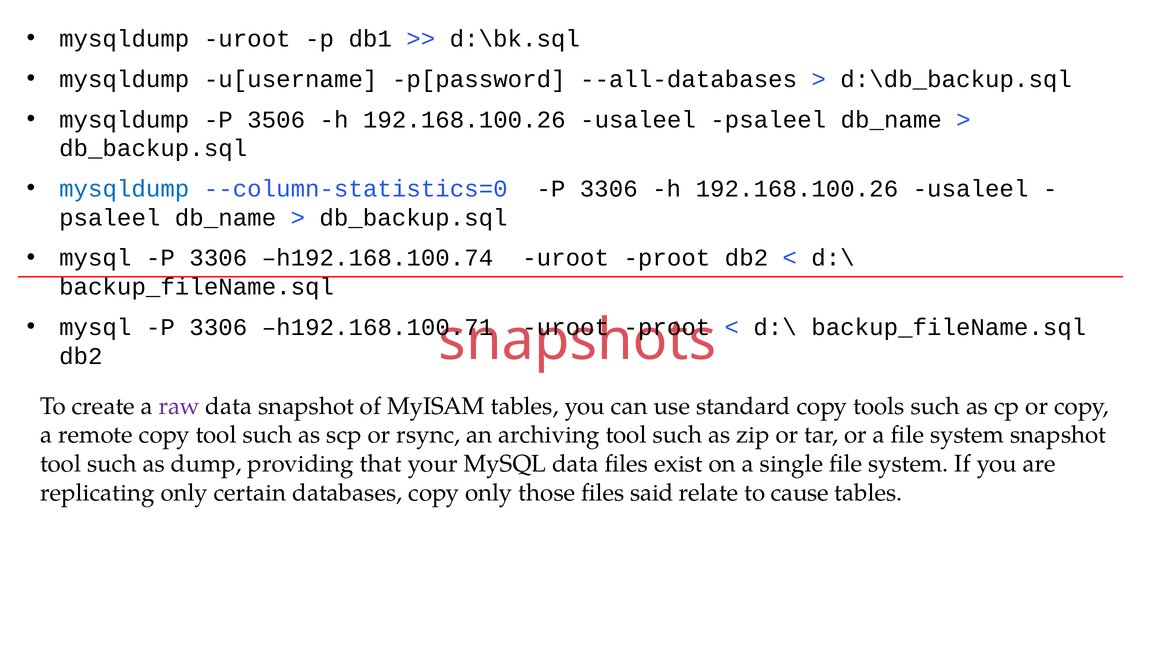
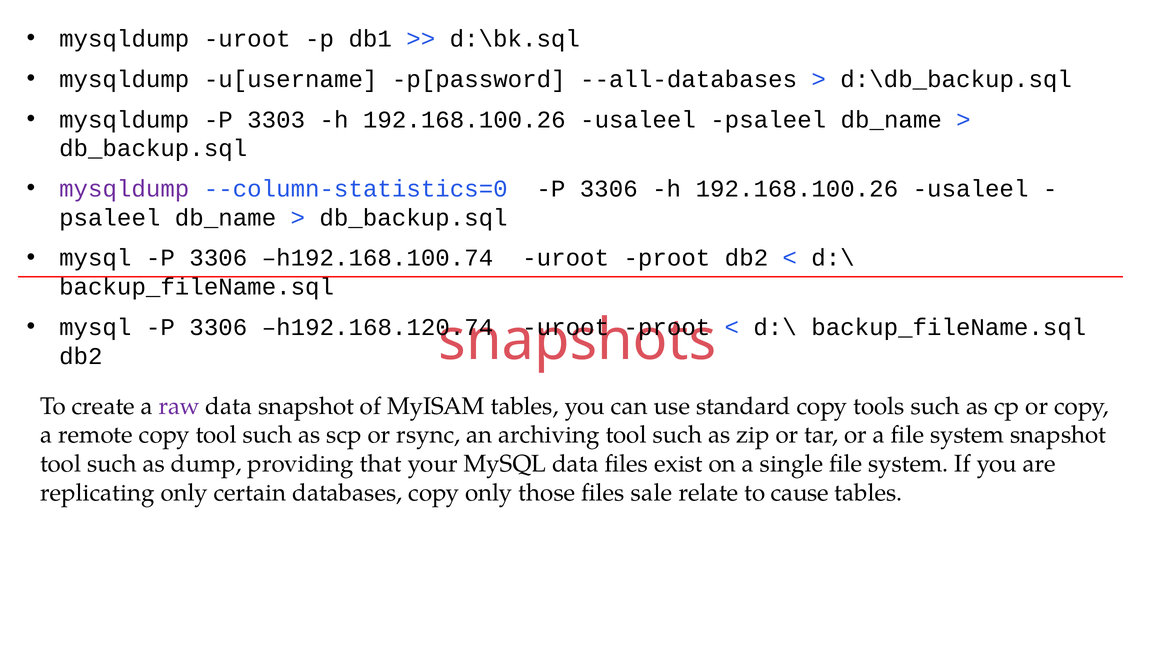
3506: 3506 -> 3303 (276, 120)
mysqldump colour: blue -> purple (124, 189)
h192.168.100.71: h192.168.100.71 -> h192.168.120.74 (378, 328)
said: said -> sale (652, 493)
